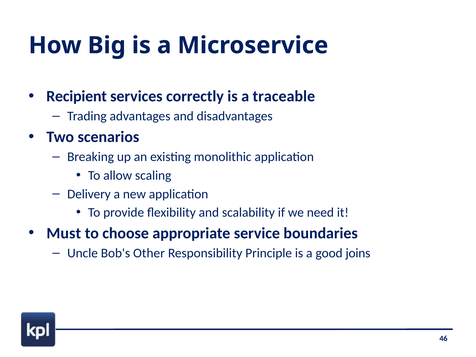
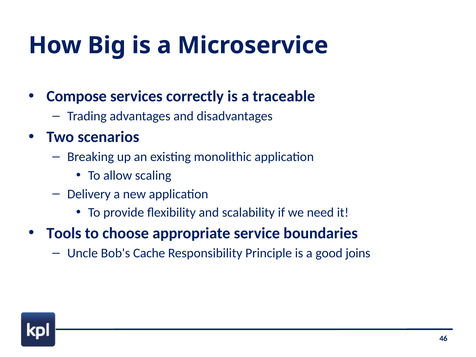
Recipient: Recipient -> Compose (77, 96)
Must: Must -> Tools (64, 233)
Other: Other -> Cache (149, 253)
